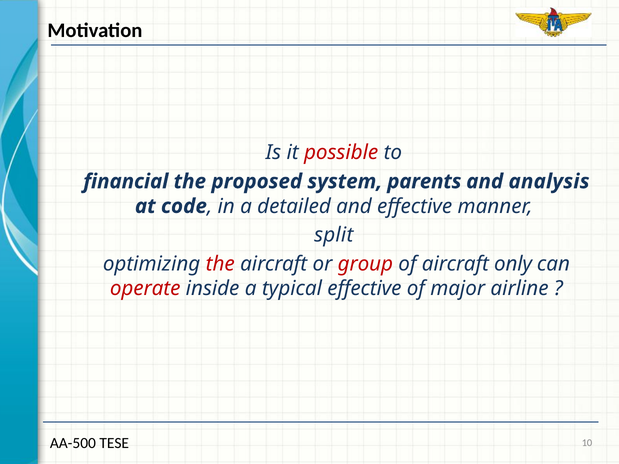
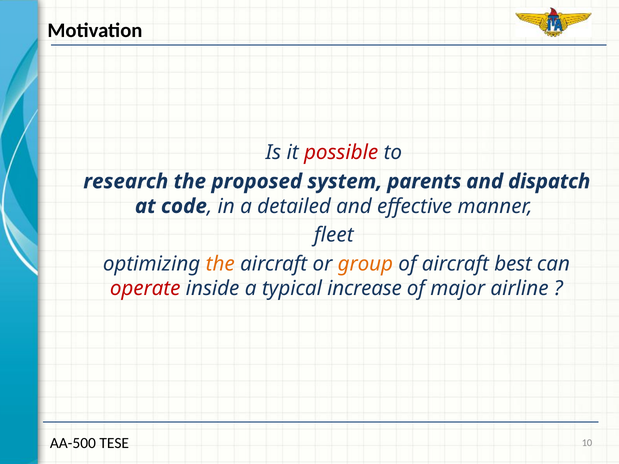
financial: financial -> research (126, 182)
analysis: analysis -> dispatch (549, 182)
split: split -> fleet (334, 235)
the colour: red -> orange (220, 264)
group colour: red -> orange (365, 264)
only: only -> best (513, 264)
typical effective: effective -> increase (364, 289)
